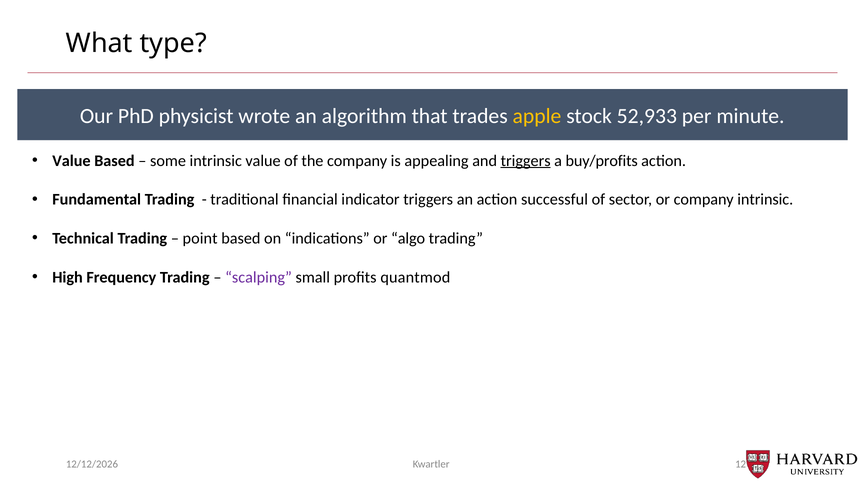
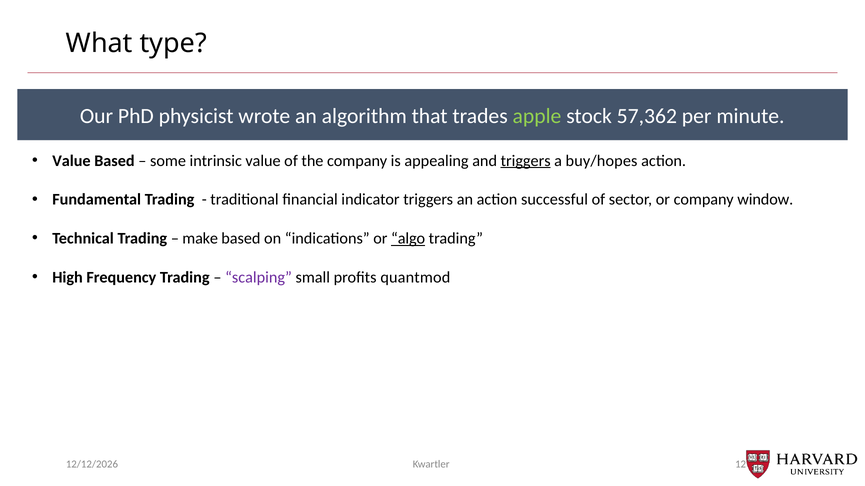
apple colour: yellow -> light green (537, 116)
52,933: 52,933 -> 57,362 (647, 116)
buy/profits: buy/profits -> buy/hopes (602, 161)
company intrinsic: intrinsic -> window (765, 200)
point: point -> make (200, 239)
algo underline: none -> present (408, 239)
